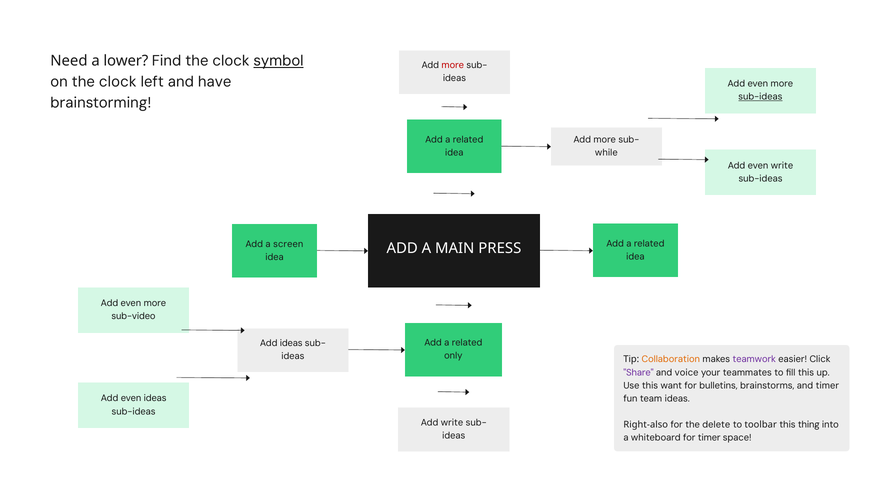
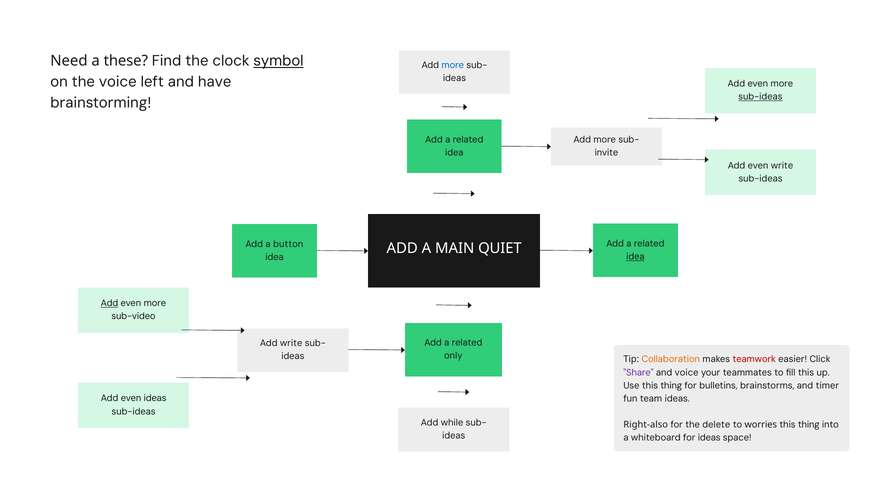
lower: lower -> these (126, 61)
more colour: red -> blue (453, 65)
on the clock: clock -> voice (118, 82)
while: while -> invite (606, 153)
screen: screen -> button (288, 244)
PRESS: PRESS -> QUIET (500, 248)
idea underline: none -> present (635, 257)
Add underline: none -> present (109, 303)
Add ideas: ideas -> write (291, 343)
teamwork colour: purple -> red (754, 359)
Use this want: want -> thing (671, 385)
Add write: write -> while (452, 422)
toolbar: toolbar -> worries (761, 424)
for timer: timer -> ideas (709, 438)
